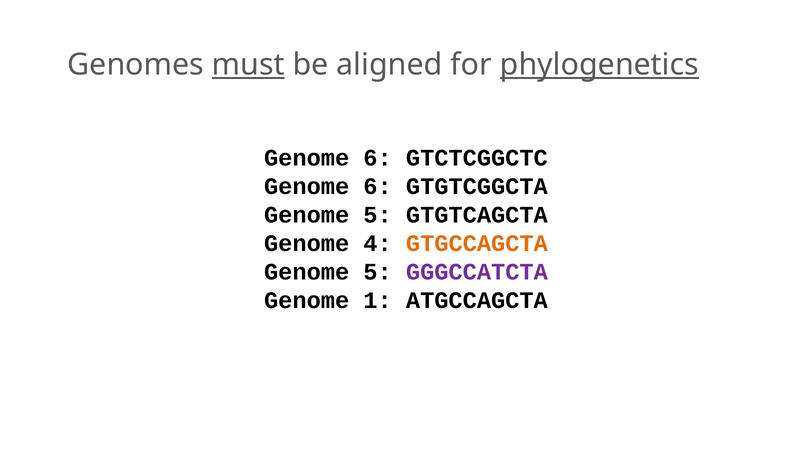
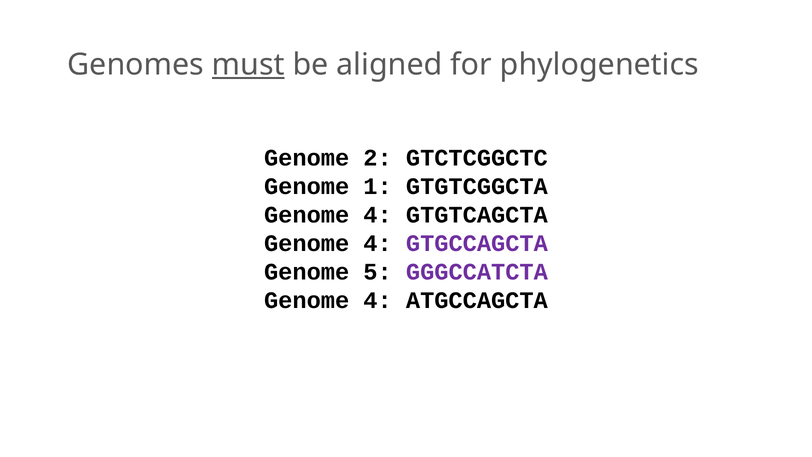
phylogenetics underline: present -> none (599, 65)
6: 6 -> 2 (378, 158)
6: 6 -> 1 (378, 187)
5: 5 -> 4 (378, 215)
GTGCCAGCTA colour: orange -> purple (477, 243)
1: 1 -> 4 (378, 300)
